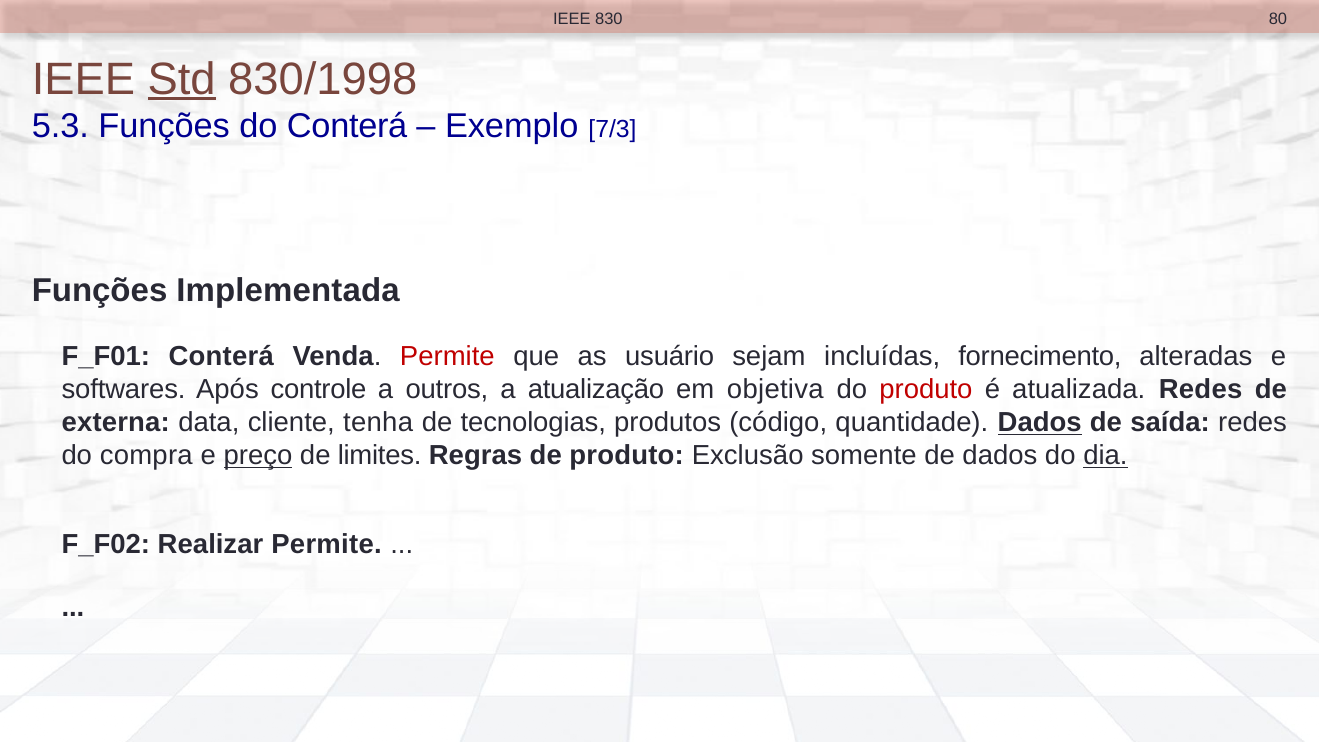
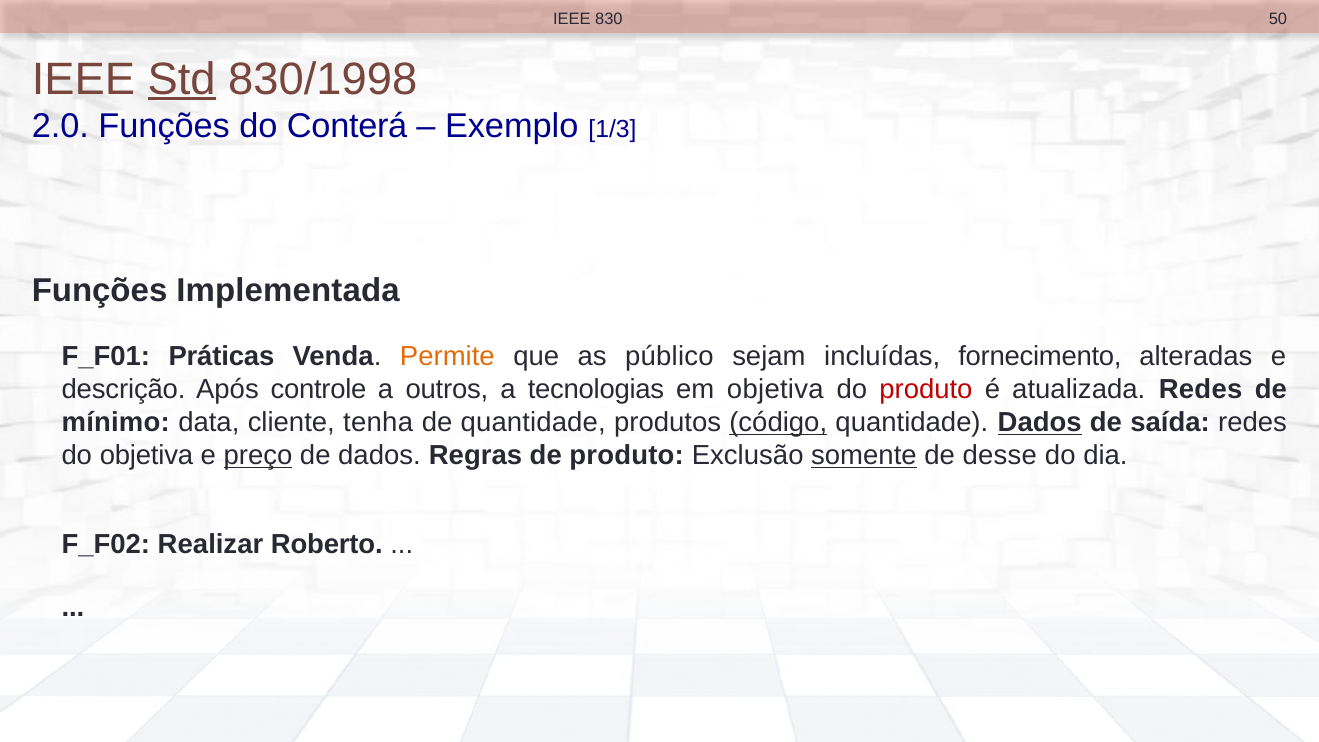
80: 80 -> 50 (1278, 19)
5.3: 5.3 -> 2.0 (60, 126)
7/3: 7/3 -> 1/3 (612, 129)
F_F01 Conterá: Conterá -> Práticas (221, 357)
Permite colour: red -> orange (447, 357)
usuário: usuário -> público (669, 357)
softwares: softwares -> descrição (124, 390)
atualização: atualização -> tecnologias (596, 390)
externa: externa -> mínimo (116, 423)
de tecnologias: tecnologias -> quantidade (533, 423)
código underline: none -> present (778, 423)
do compra: compra -> objetiva (146, 456)
de limites: limites -> dados (379, 456)
somente underline: none -> present (864, 456)
de dados: dados -> desse (1000, 456)
dia underline: present -> none (1105, 456)
Realizar Permite: Permite -> Roberto (327, 544)
